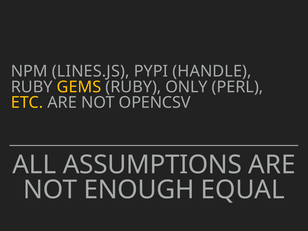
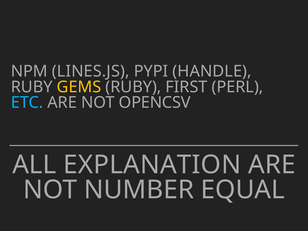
ONLY: ONLY -> FIRST (186, 87)
ETC colour: yellow -> light blue (27, 103)
ASSUMPTIONS: ASSUMPTIONS -> EXPLANATION (152, 165)
ENOUGH: ENOUGH -> NUMBER (139, 190)
